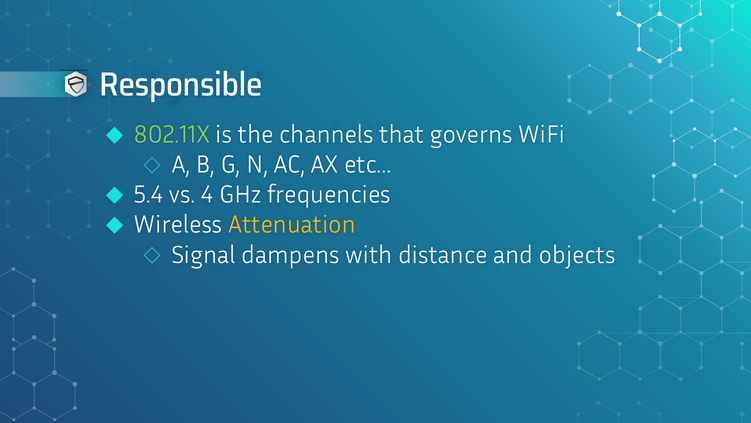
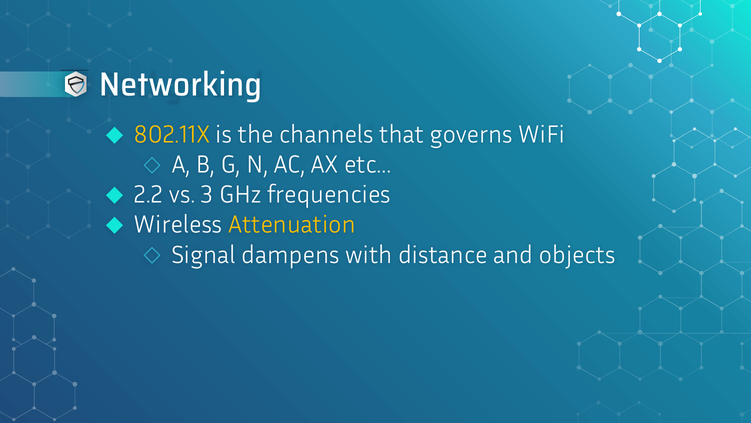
Responsible: Responsible -> Networking (181, 84)
802.11X colour: light green -> yellow (172, 134)
5.4: 5.4 -> 2.2 (148, 194)
4: 4 -> 3 (207, 194)
